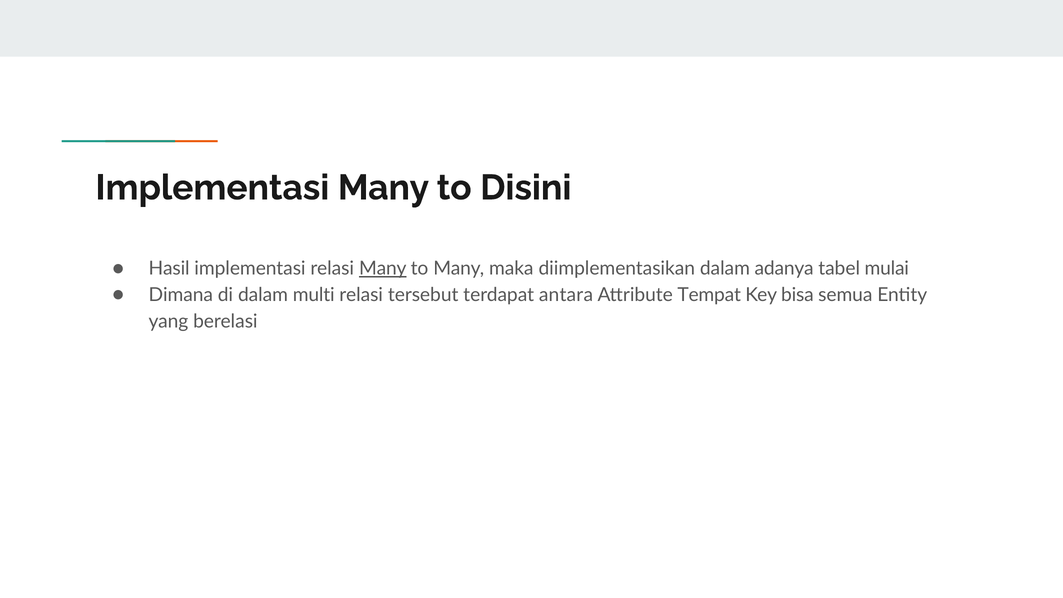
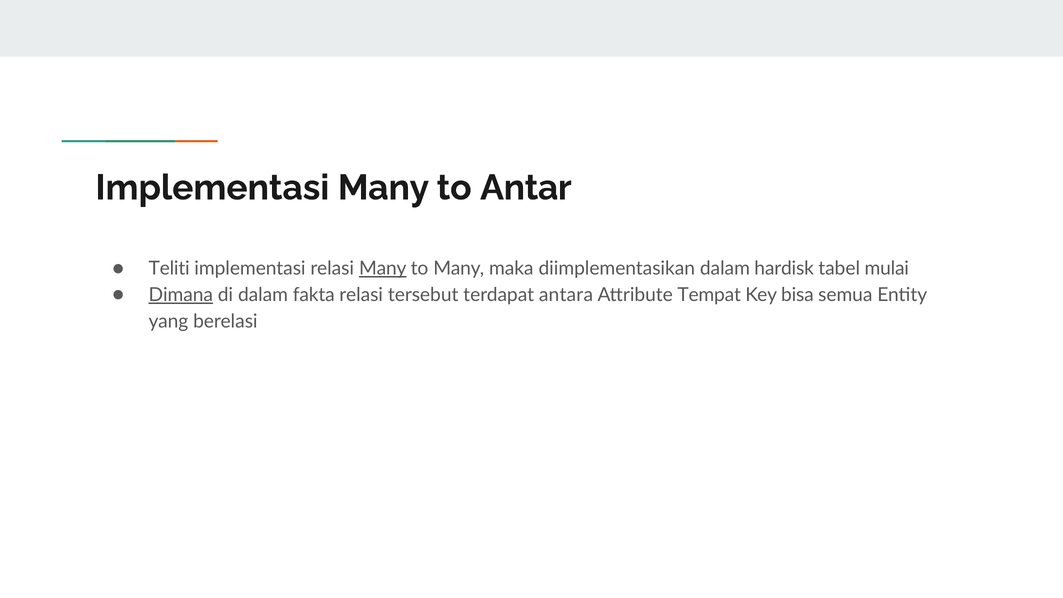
Disini: Disini -> Antar (526, 188)
Hasil: Hasil -> Teliti (169, 269)
adanya: adanya -> hardisk (784, 269)
Dimana underline: none -> present (181, 295)
multi: multi -> fakta (314, 295)
